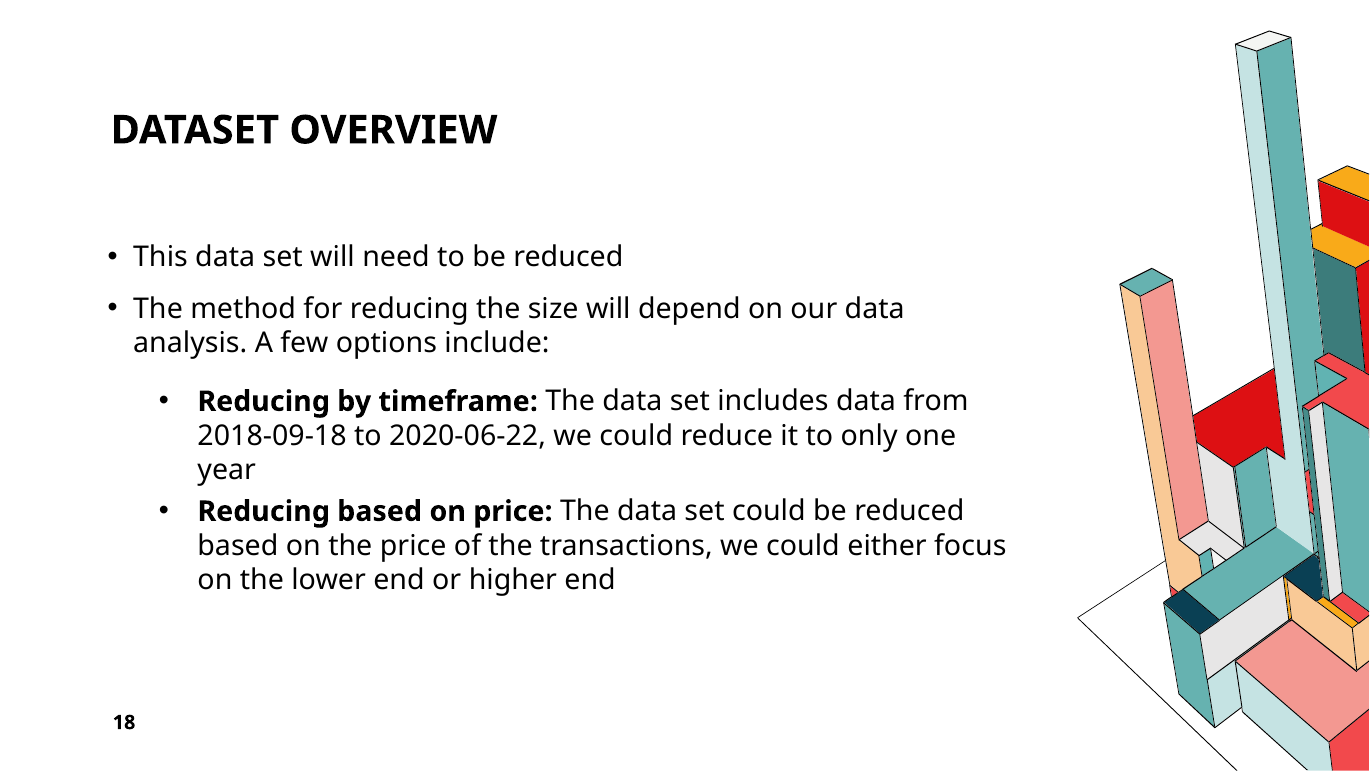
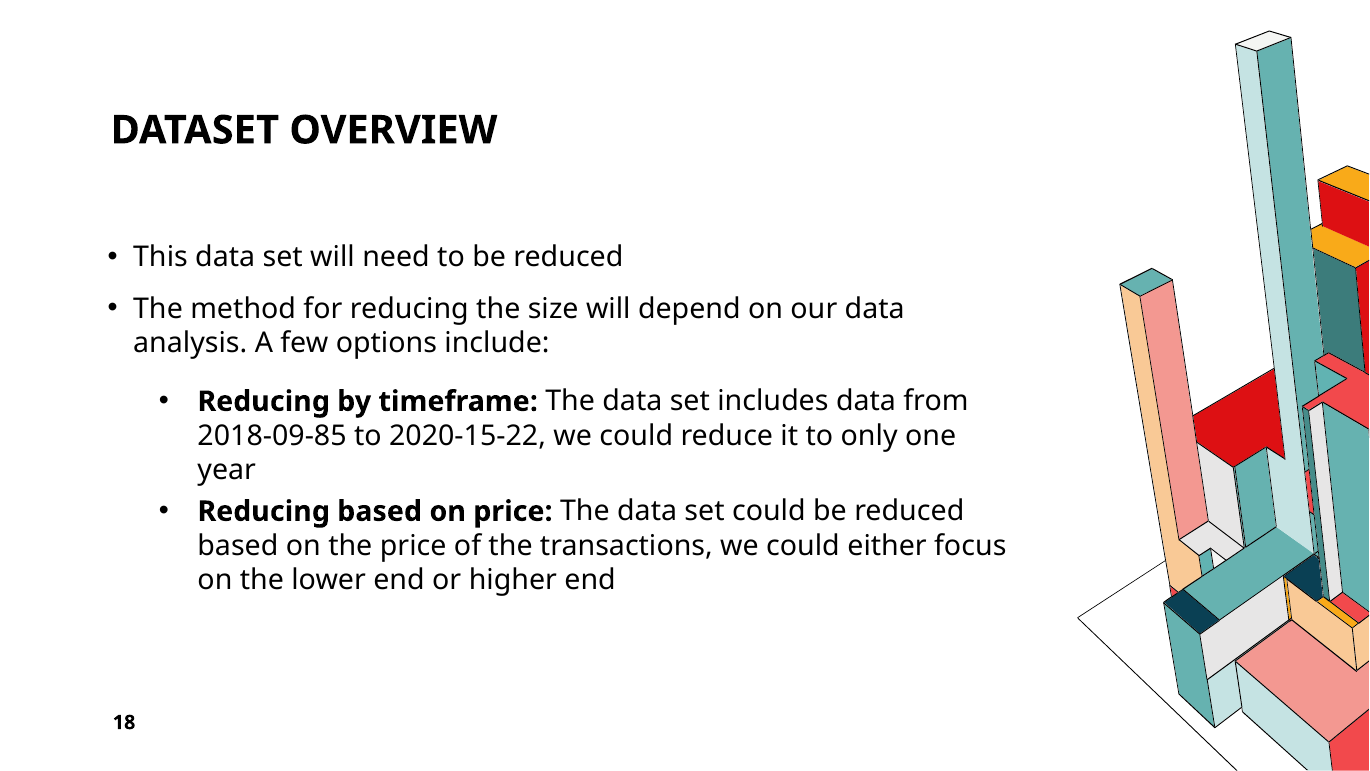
2018-09-18: 2018-09-18 -> 2018-09-85 (272, 436)
2020-06-22: 2020-06-22 -> 2020-15-22 (468, 436)
